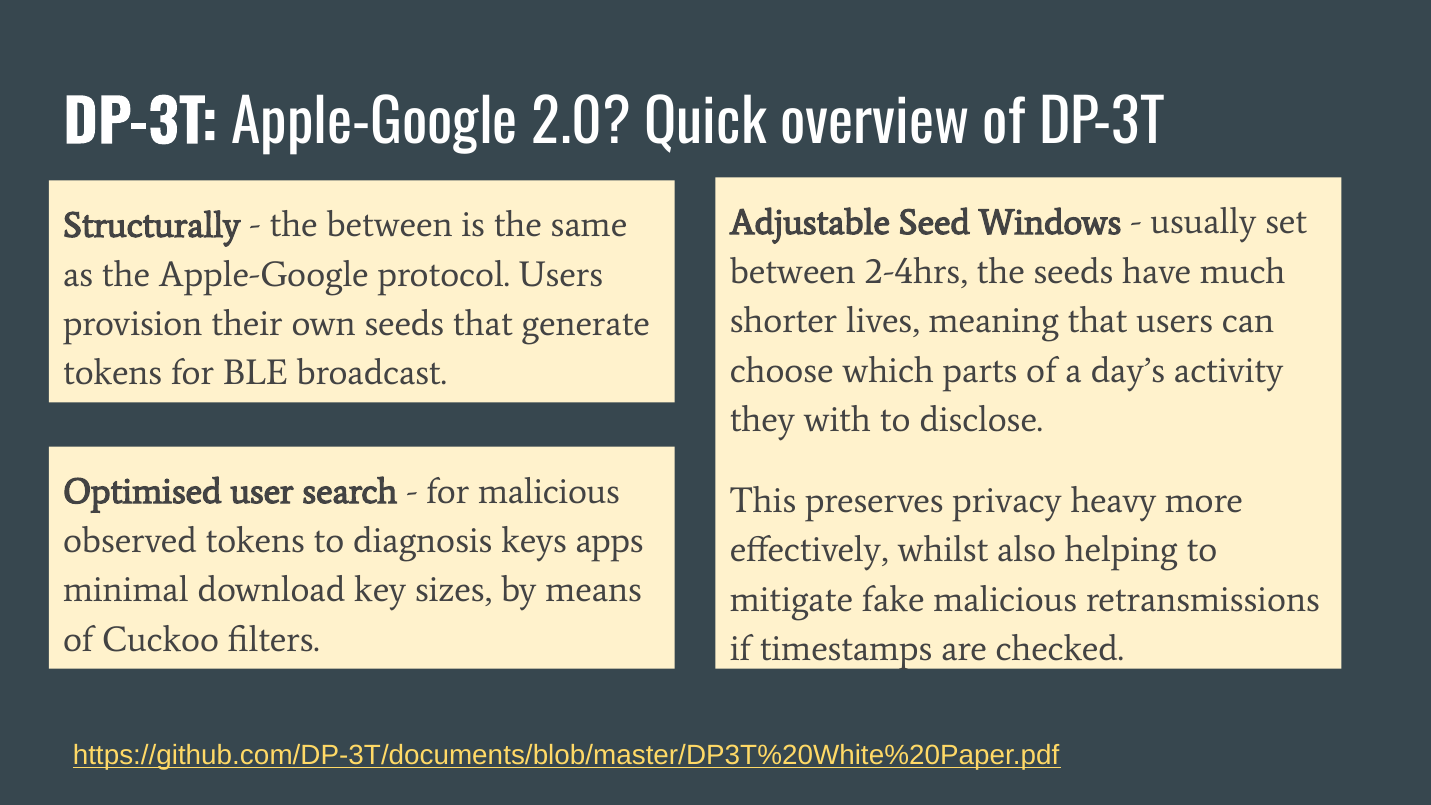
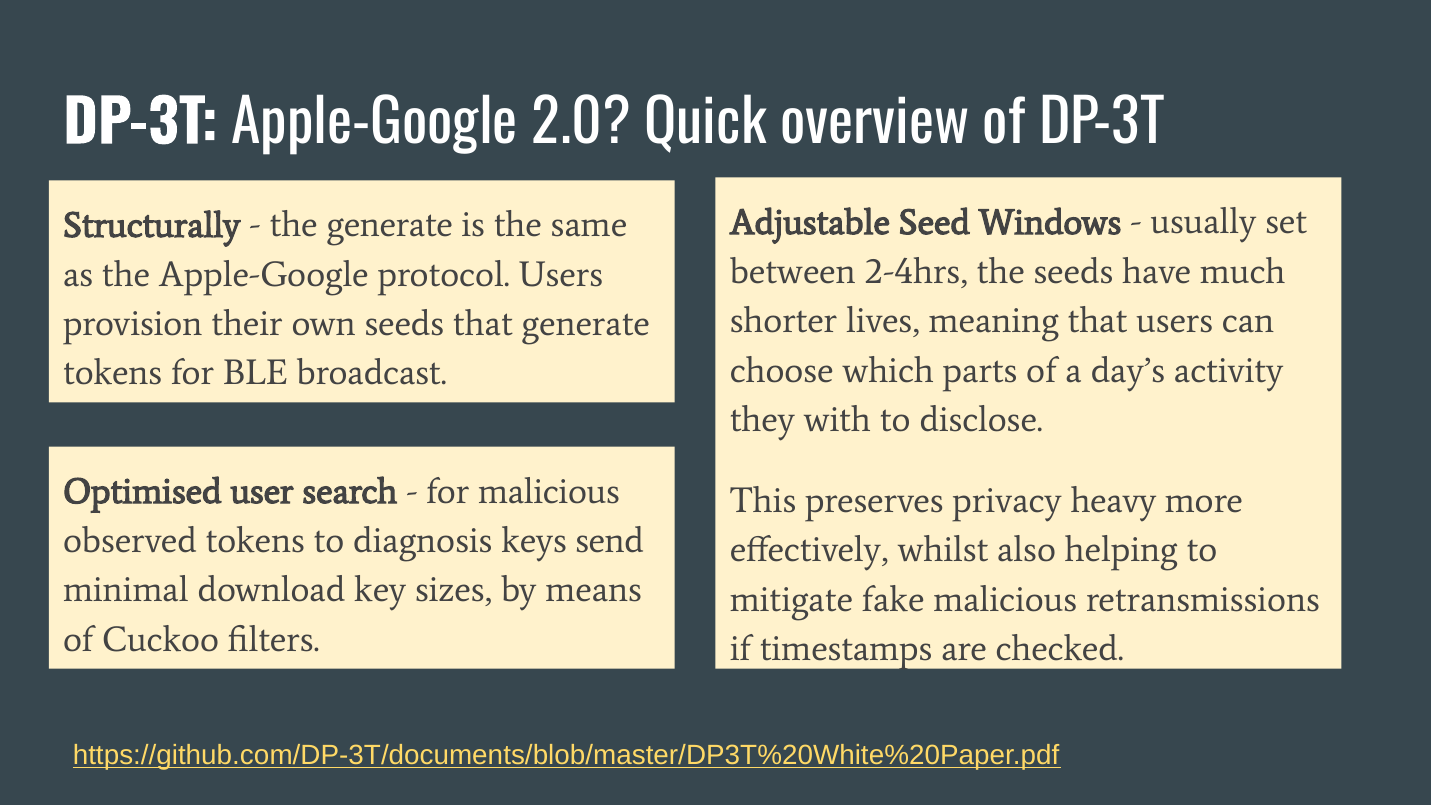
the between: between -> generate (390, 225)
apps: apps -> send (610, 541)
